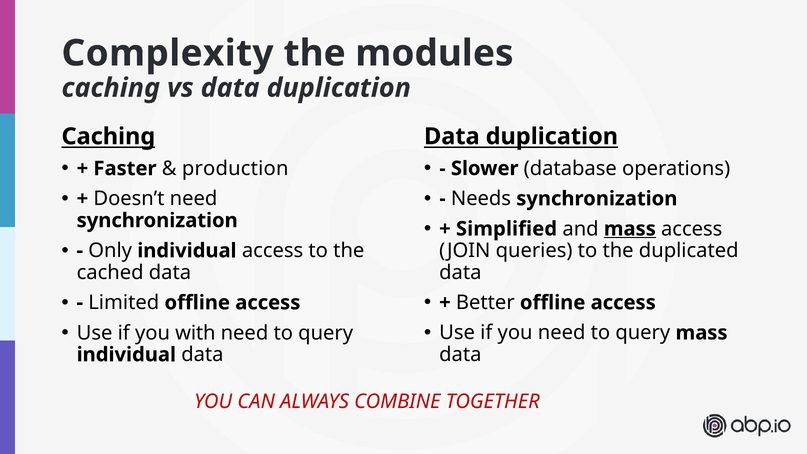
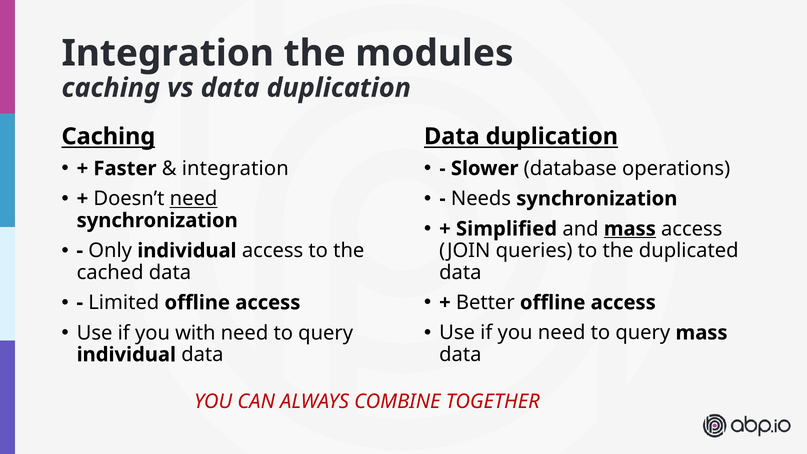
Complexity: Complexity -> Integration (168, 53)
production: production -> integration (235, 168)
need underline: none -> present (193, 199)
